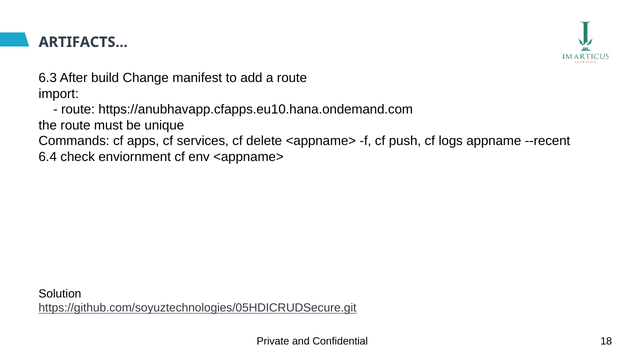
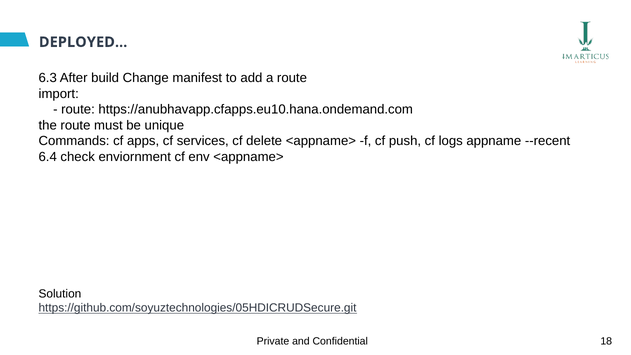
ARTIFACTS…: ARTIFACTS… -> DEPLOYED… (83, 42)
